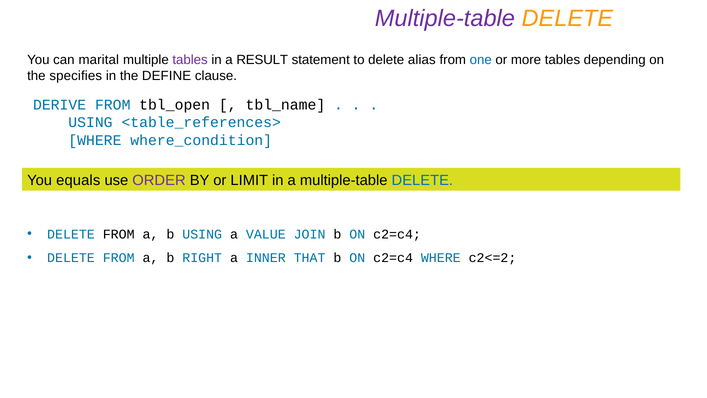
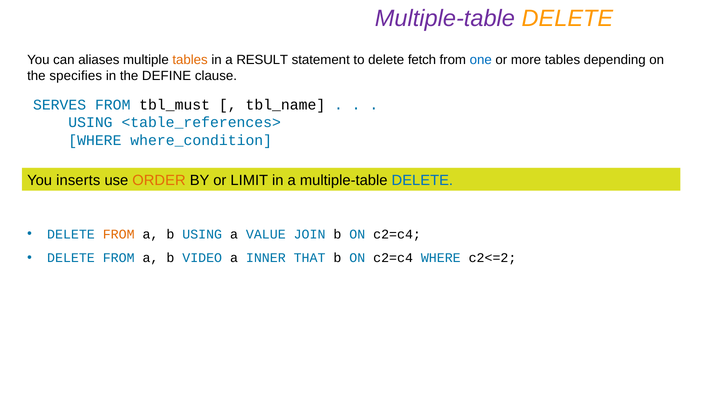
marital: marital -> aliases (99, 60)
tables colour: purple -> orange (190, 60)
alias: alias -> fetch (422, 60)
DERIVE: DERIVE -> SERVES (60, 105)
tbl_open: tbl_open -> tbl_must (175, 105)
equals: equals -> inserts (78, 180)
ORDER colour: purple -> orange (159, 180)
FROM colour: black -> orange (119, 234)
RIGHT: RIGHT -> VIDEO (202, 258)
